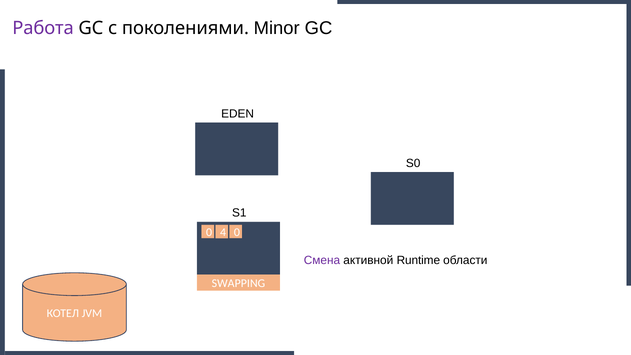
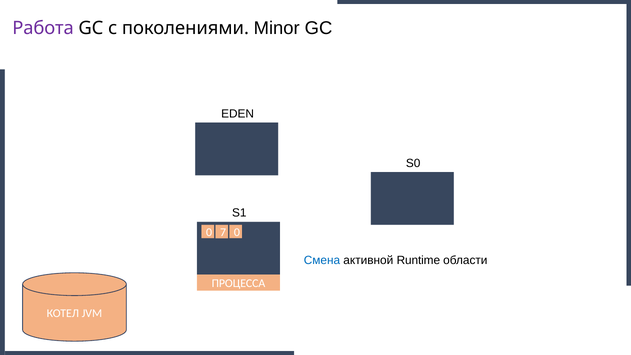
4: 4 -> 7 (223, 232)
Смена colour: purple -> blue (322, 260)
SWAPPING: SWAPPING -> ПРОЦЕССА (238, 283)
